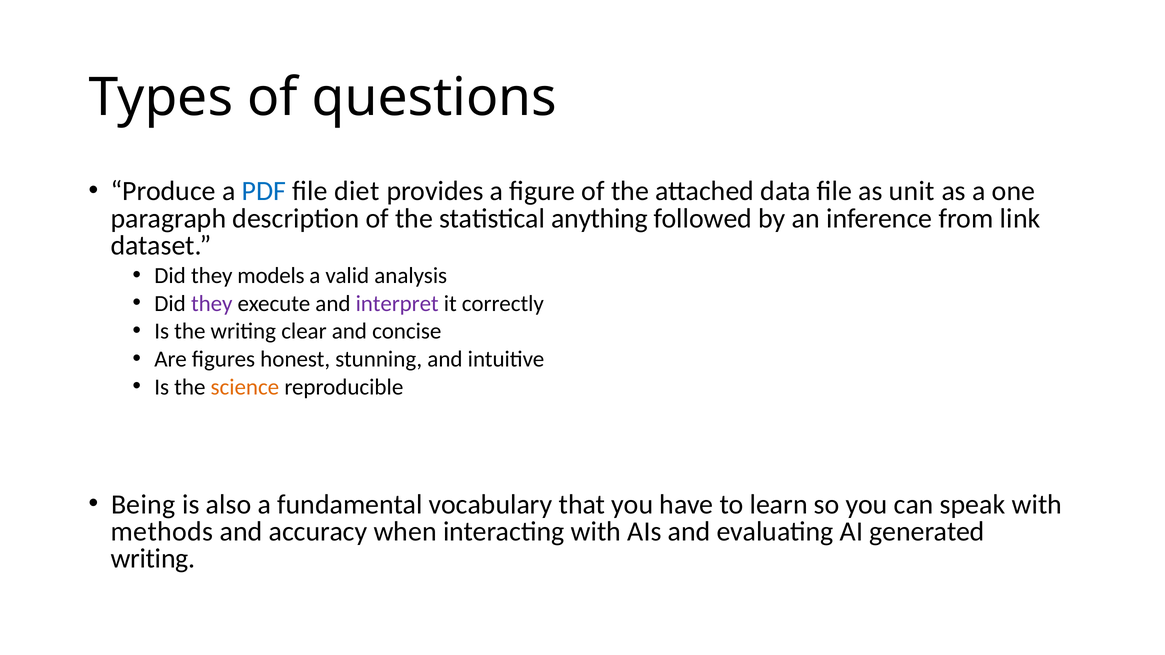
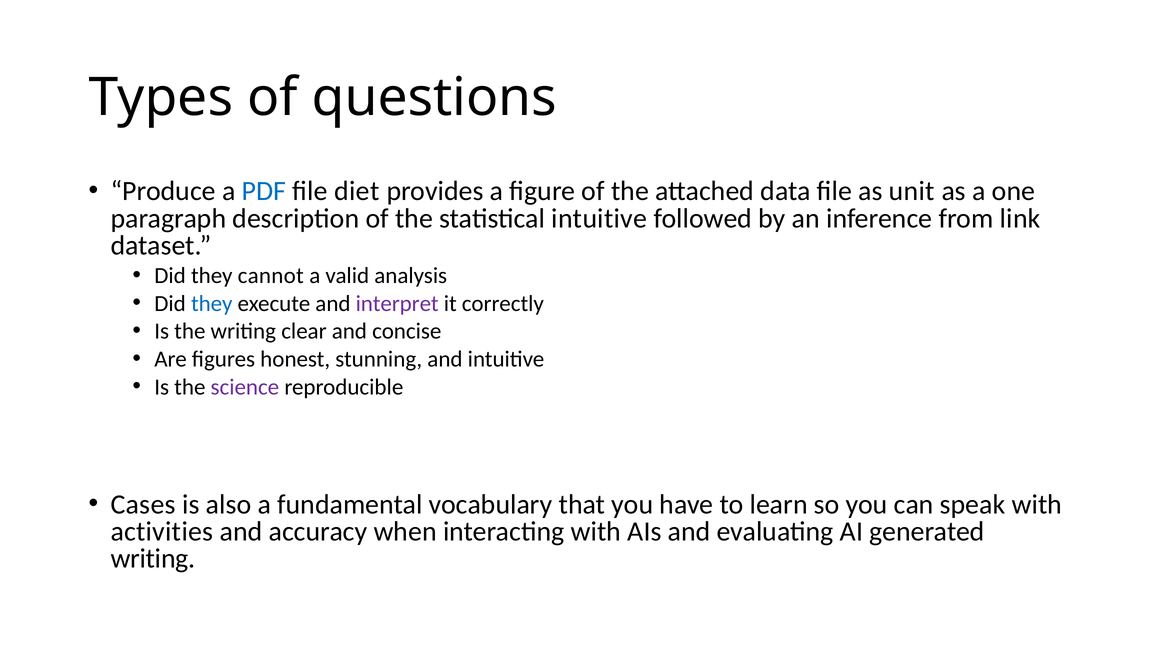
statistical anything: anything -> intuitive (599, 218)
models: models -> cannot (271, 276)
they colour: purple -> blue (212, 304)
science colour: orange -> purple (245, 387)
Being: Being -> Cases (143, 505)
methods: methods -> activities (162, 532)
